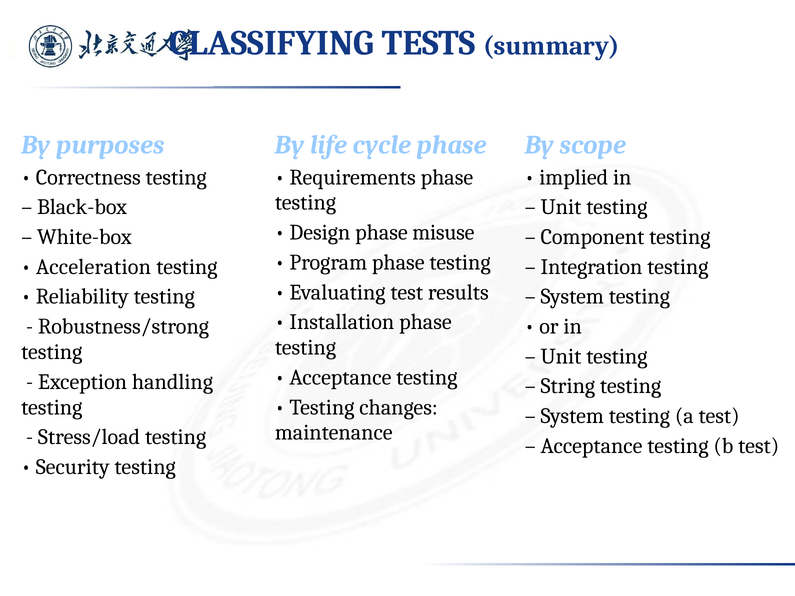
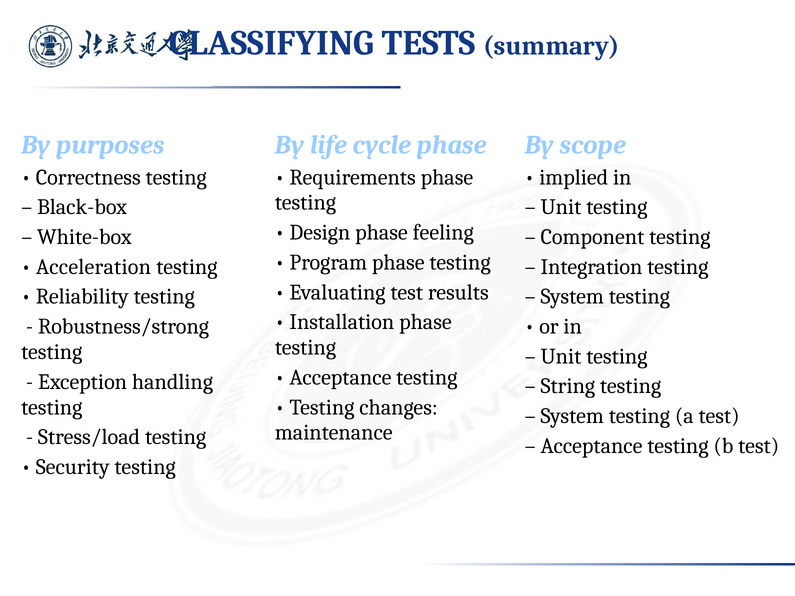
misuse: misuse -> feeling (443, 233)
